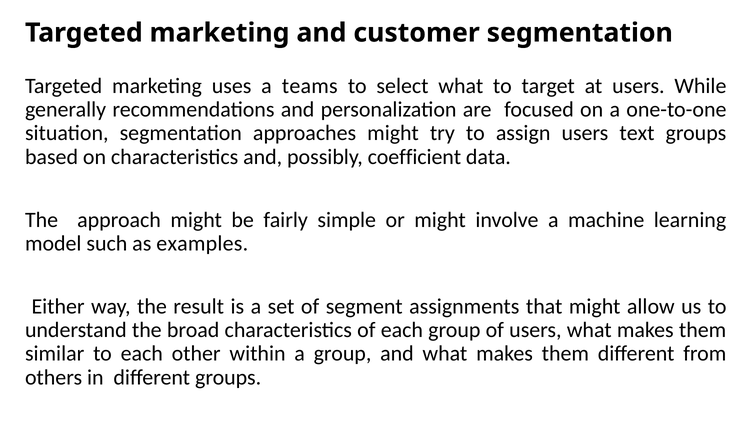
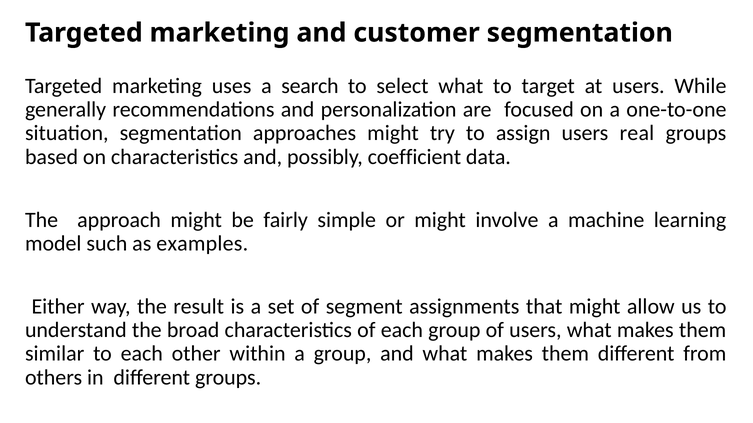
teams: teams -> search (310, 86)
text: text -> real (637, 133)
